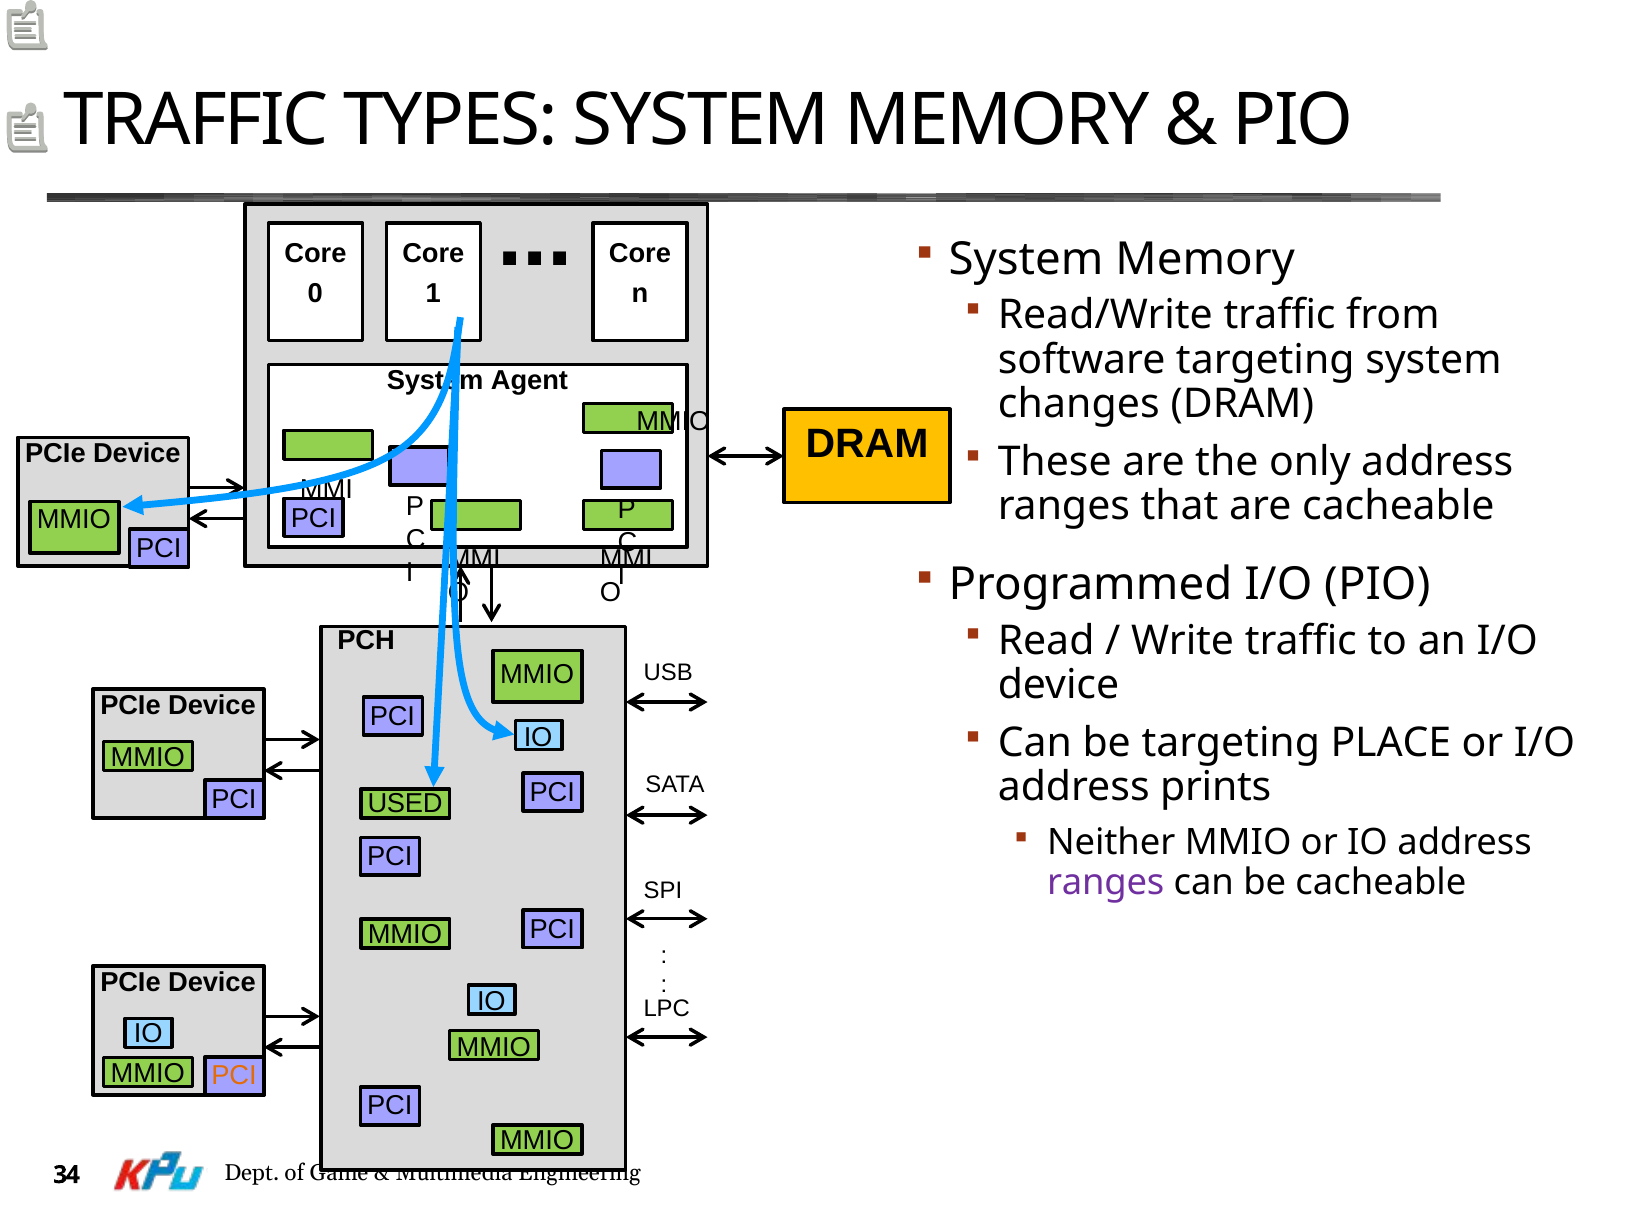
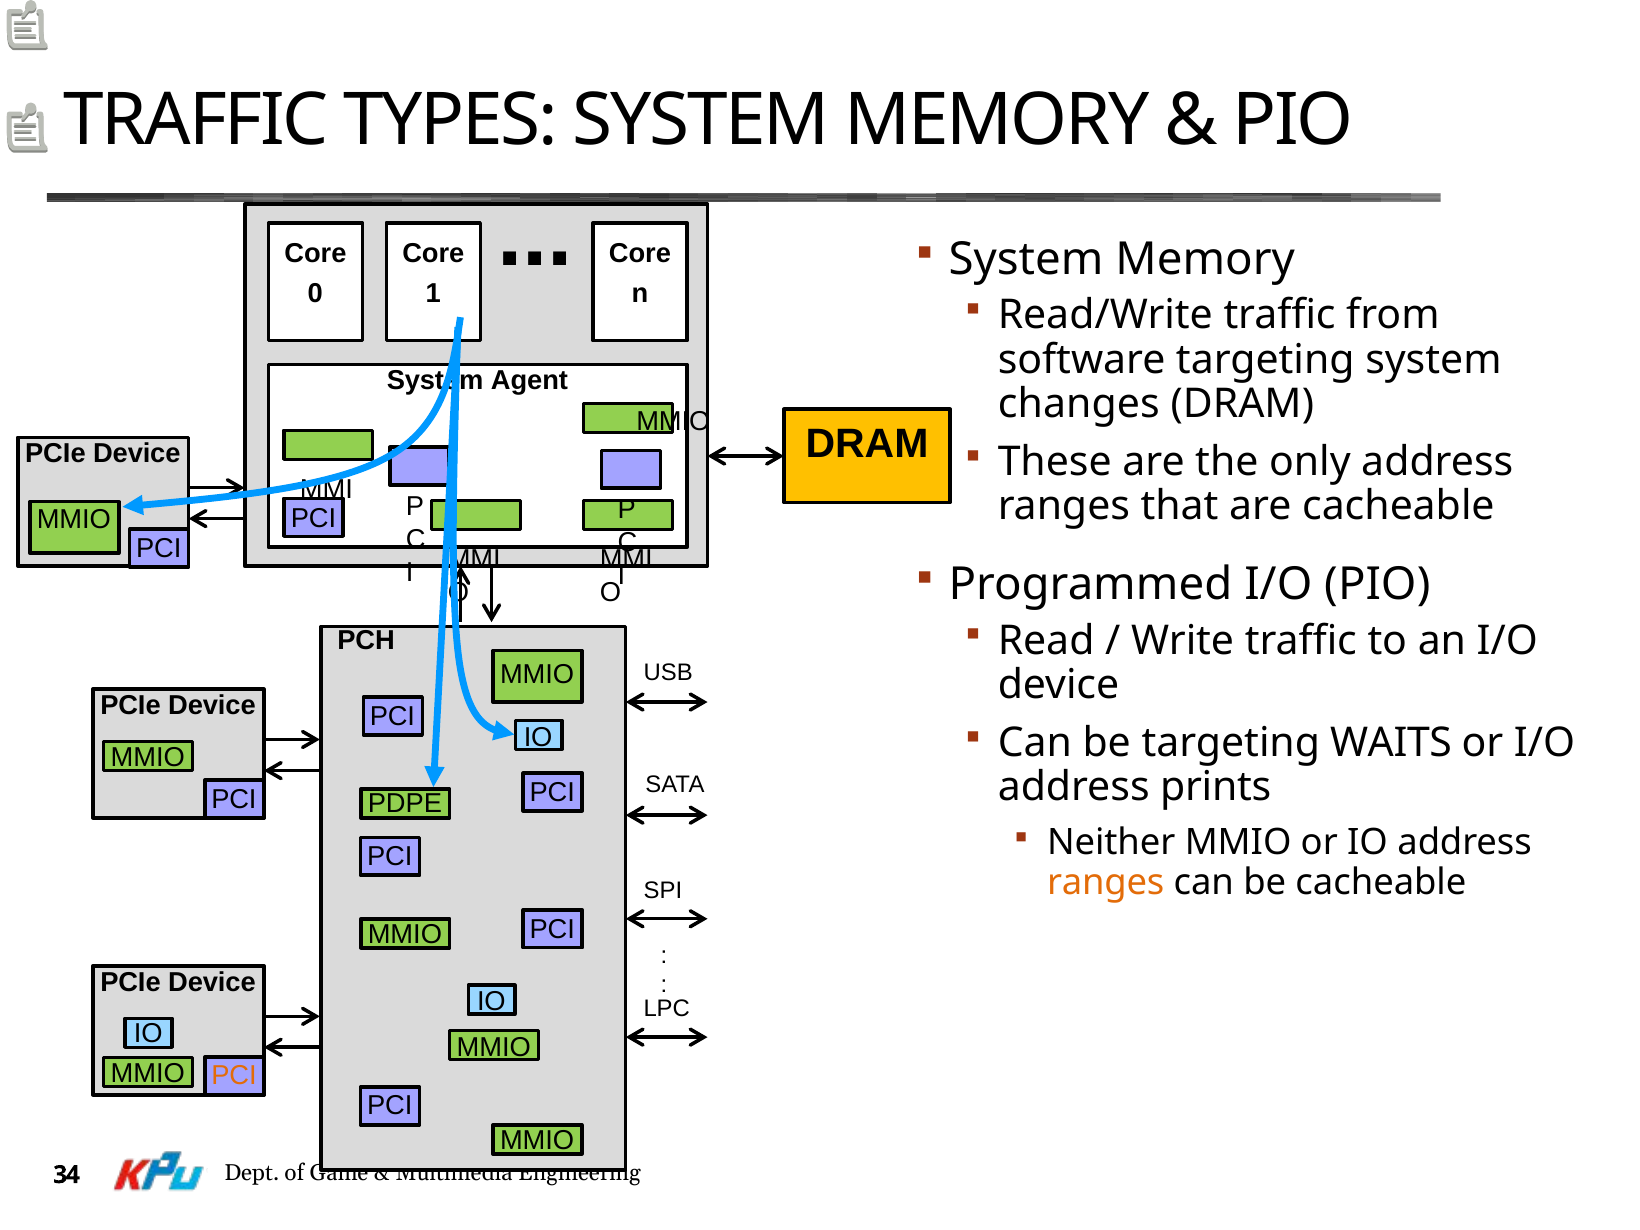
PLACE: PLACE -> WAITS (1391, 743)
USED: USED -> PDPE (405, 803)
ranges colour: purple -> orange (1106, 882)
